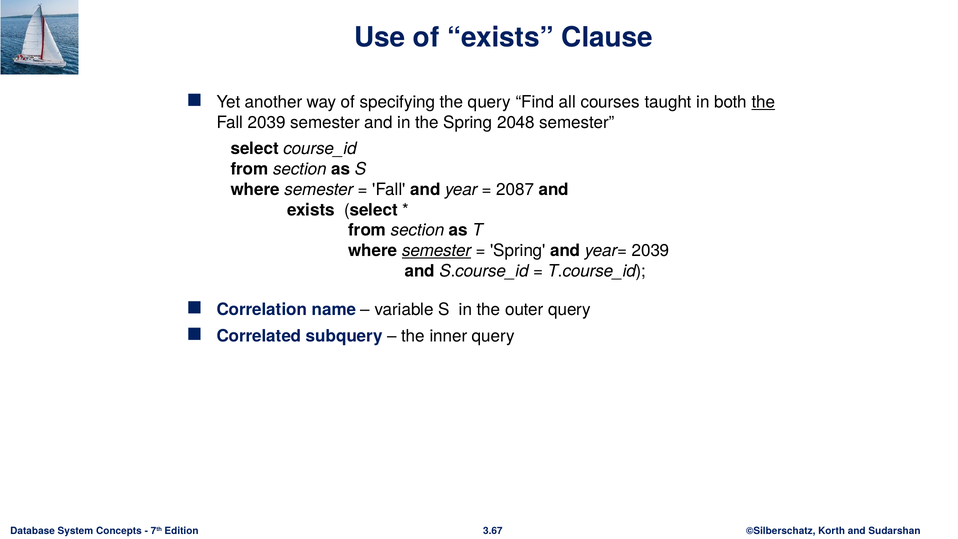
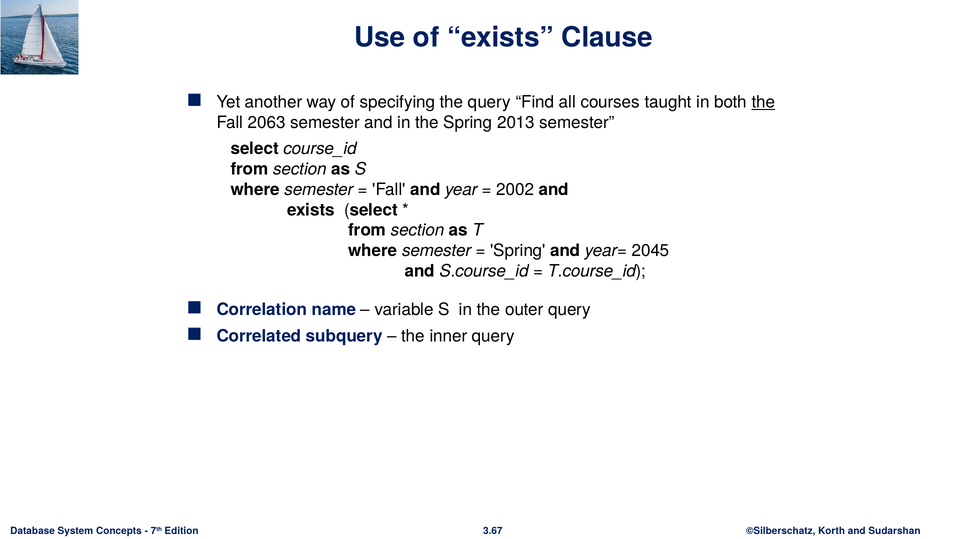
Fall 2039: 2039 -> 2063 (267, 122)
2048: 2048 -> 2013 (516, 122)
2087: 2087 -> 2002 (515, 189)
semester underline: present -> none (437, 251)
year= 2039: 2039 -> 2045 (651, 251)
